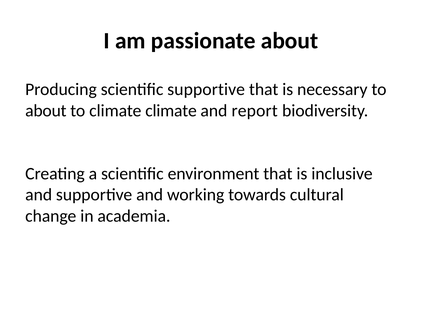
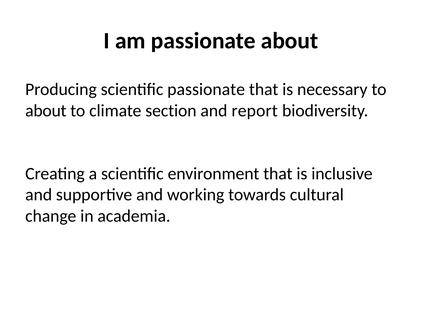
scientific supportive: supportive -> passionate (206, 90)
climate climate: climate -> section (171, 111)
